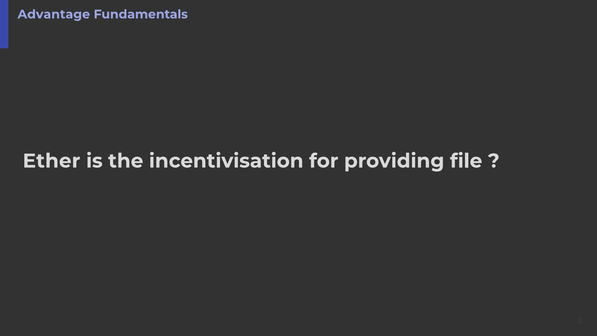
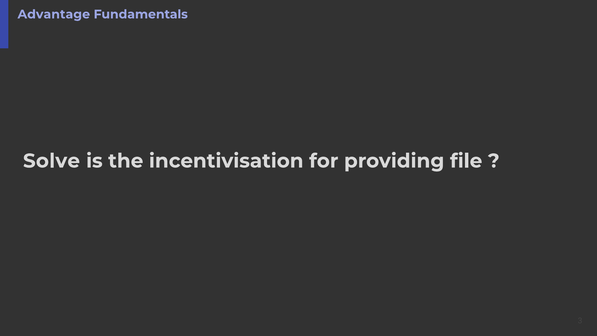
Ether: Ether -> Solve (51, 161)
